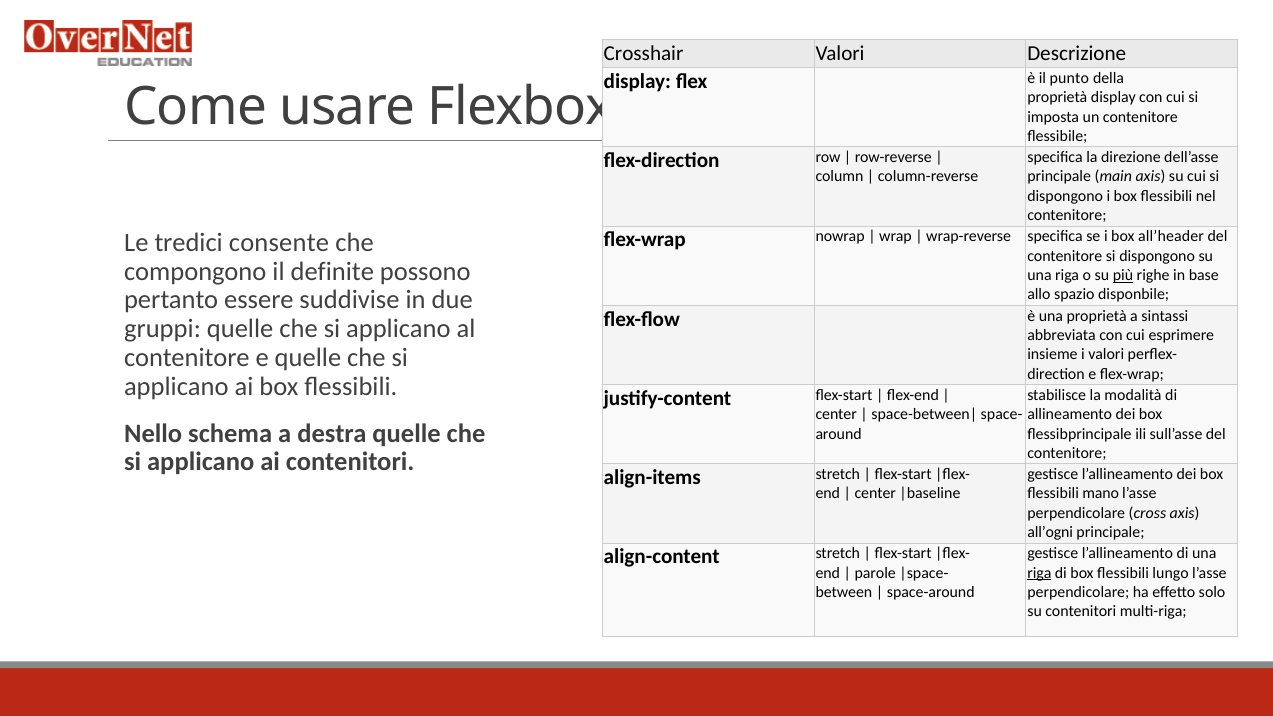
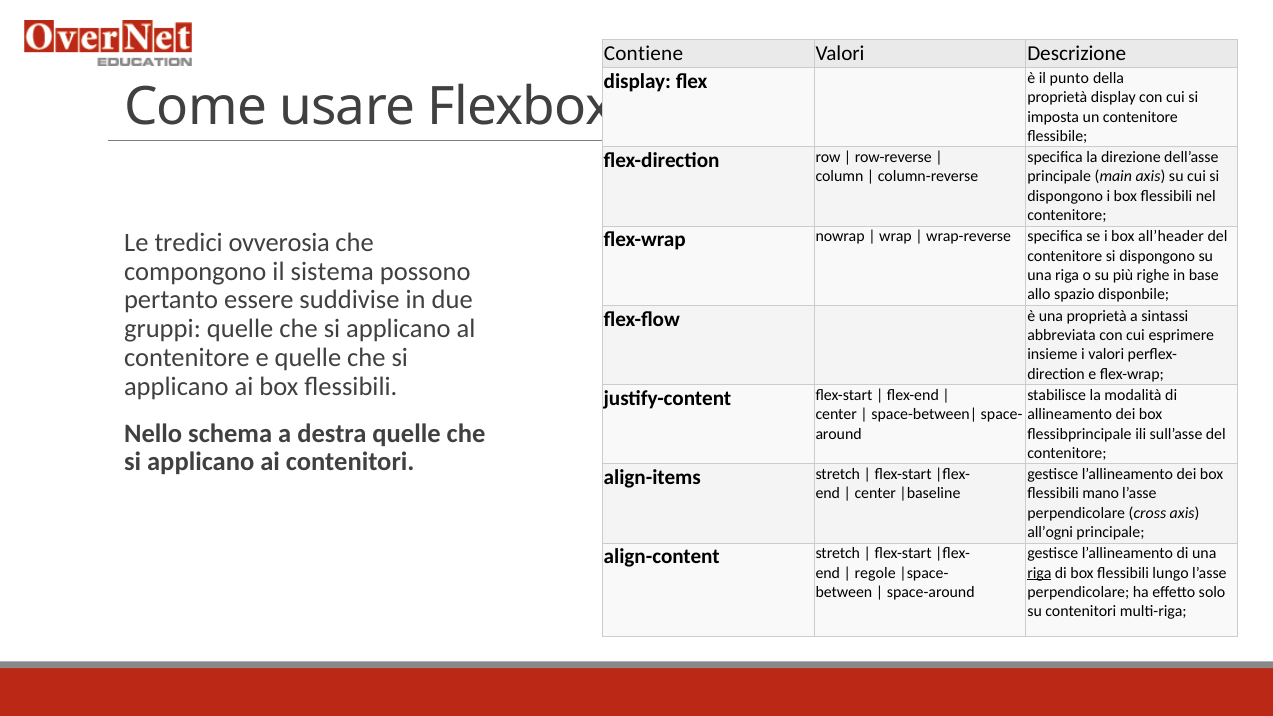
Crosshair: Crosshair -> Contiene (643, 54)
consente: consente -> ovverosia (279, 243)
definite: definite -> sistema (332, 272)
più underline: present -> none (1123, 275)
parole: parole -> regole (875, 573)
